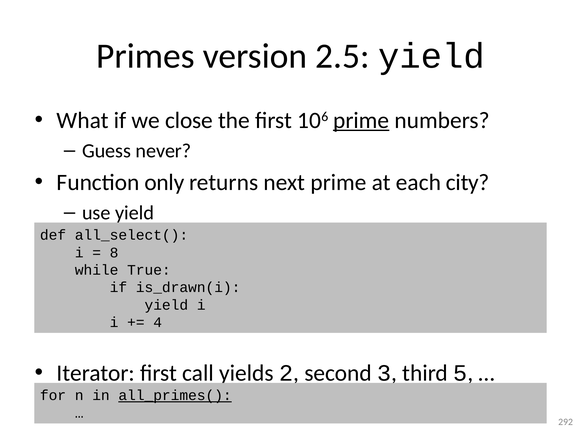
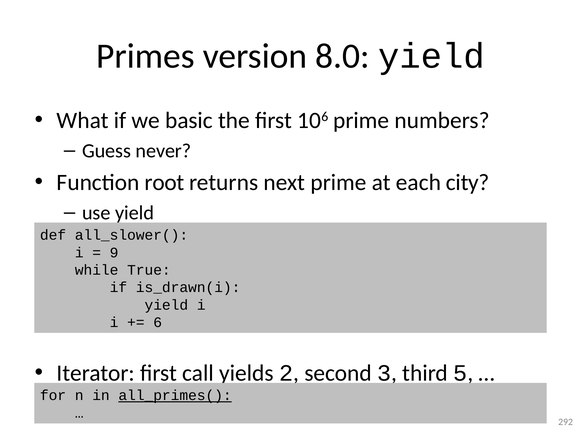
2.5: 2.5 -> 8.0 (342, 56)
close: close -> basic (189, 120)
prime underline: present -> none (361, 120)
only: only -> root (164, 182)
all_select(: all_select( -> all_slower( (131, 235)
8: 8 -> 9 (114, 252)
4: 4 -> 6 (158, 322)
